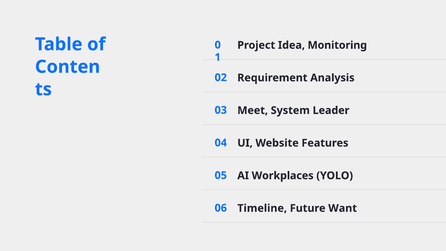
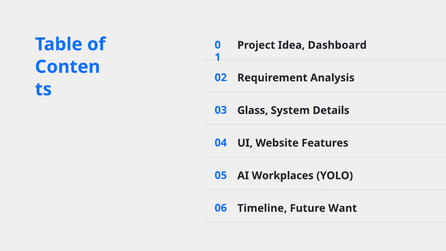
Monitoring: Monitoring -> Dashboard (337, 45)
Meet: Meet -> Glass (253, 110)
Leader: Leader -> Details (331, 110)
